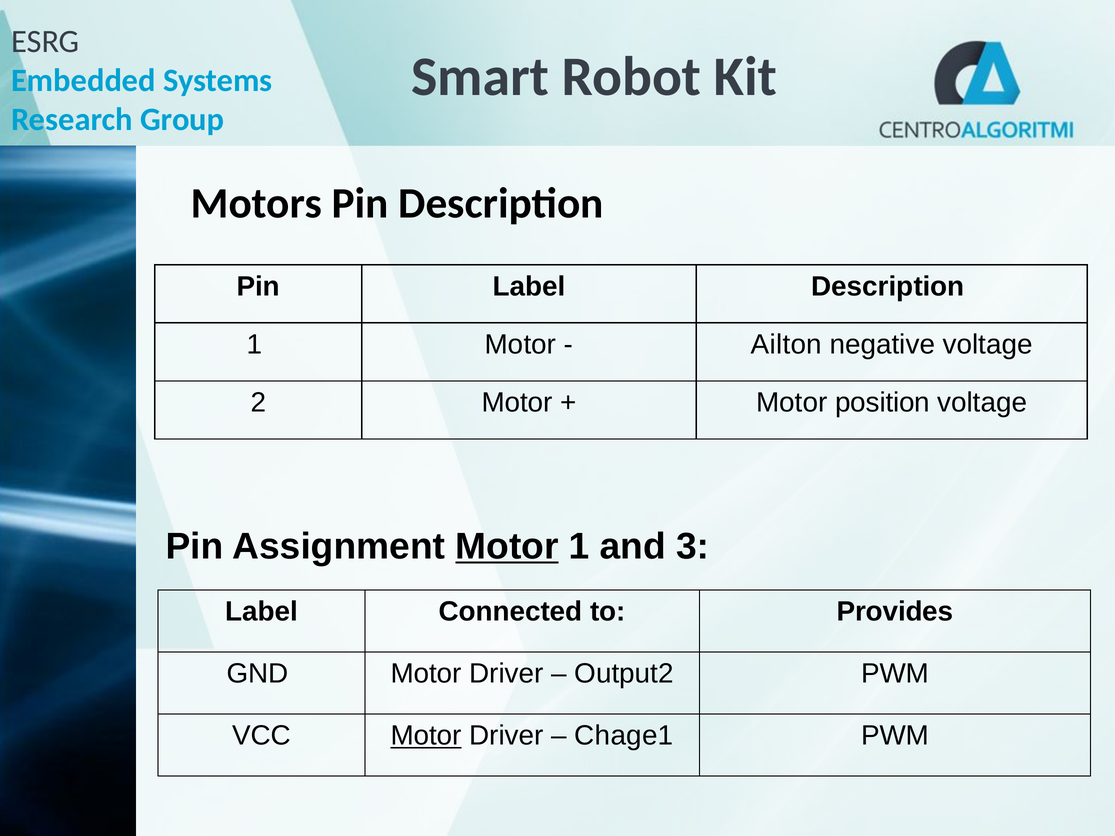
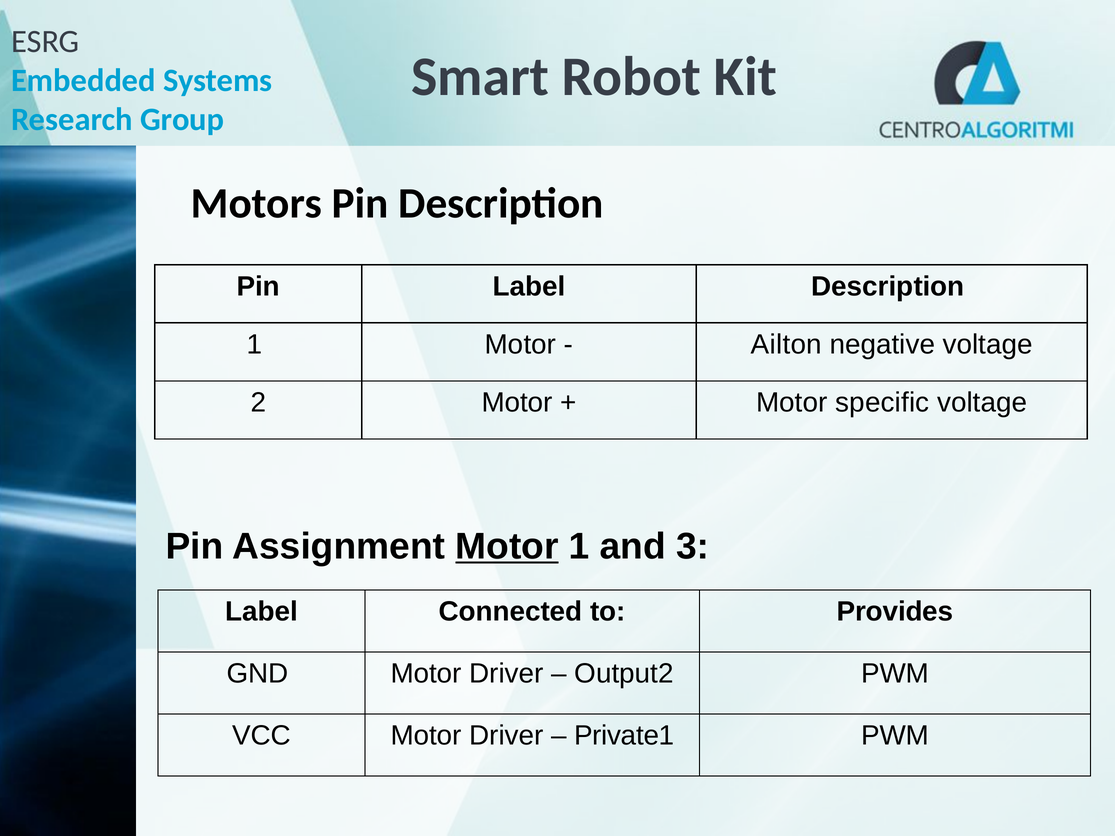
position: position -> specific (882, 403)
Motor underline: present -> none (426, 736)
Chage1: Chage1 -> Private1 (624, 736)
